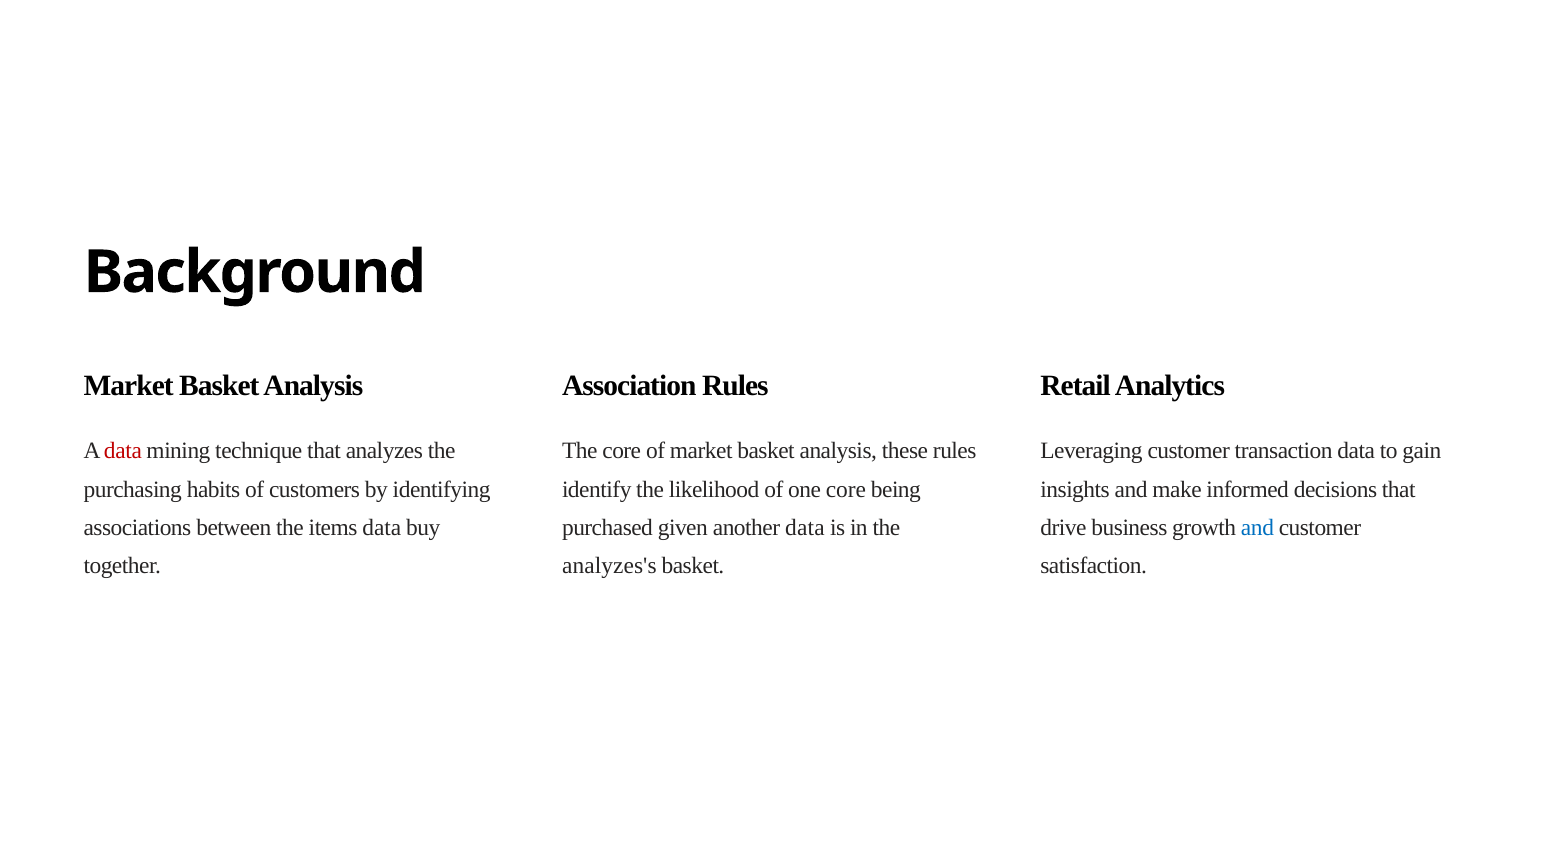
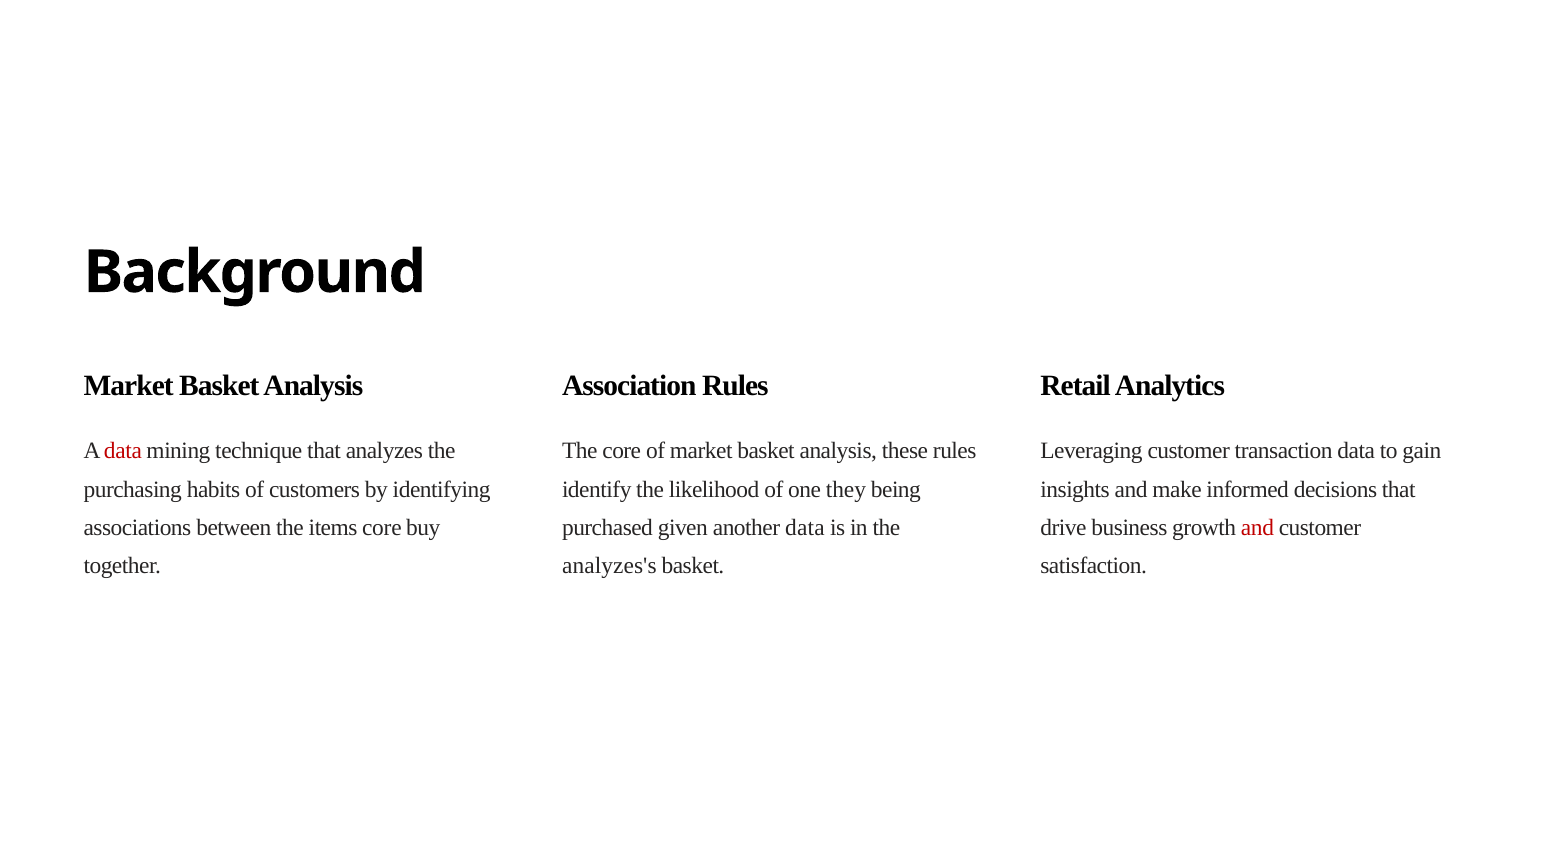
one core: core -> they (846, 489)
items data: data -> core (382, 527)
and colour: blue -> red (1257, 527)
